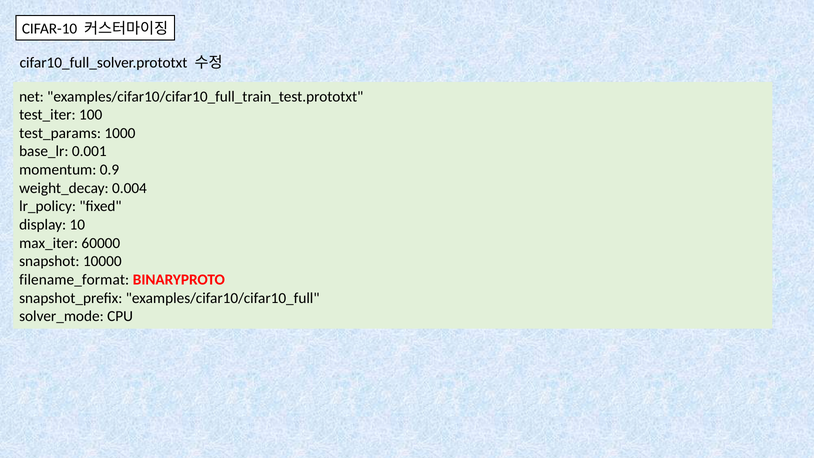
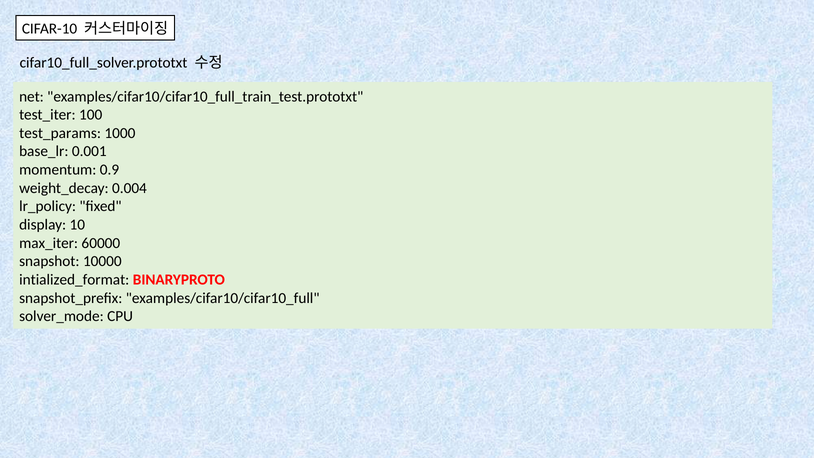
filename_format: filename_format -> intialized_format (74, 280)
